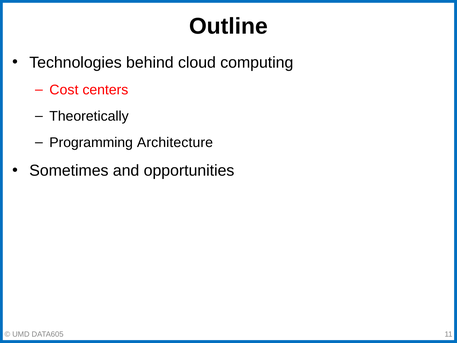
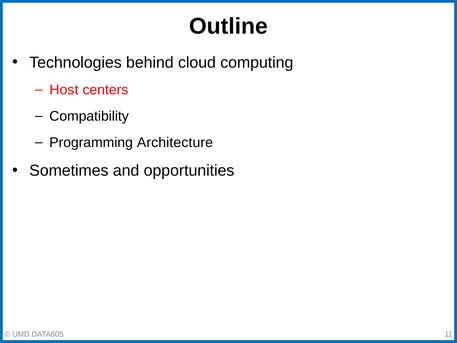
Cost: Cost -> Host (64, 90)
Theoretically: Theoretically -> Compatibility (89, 116)
